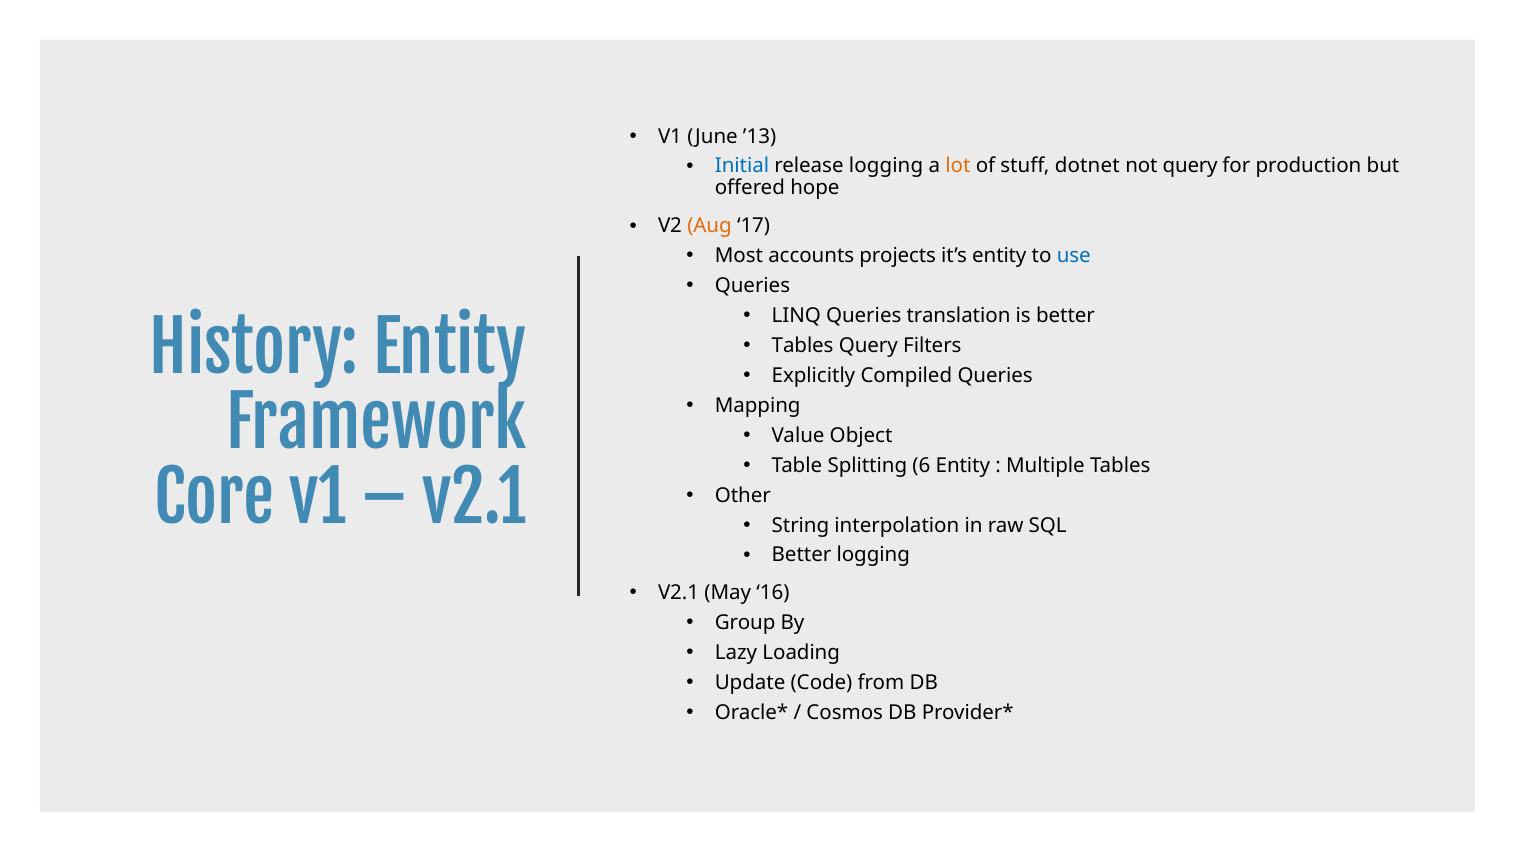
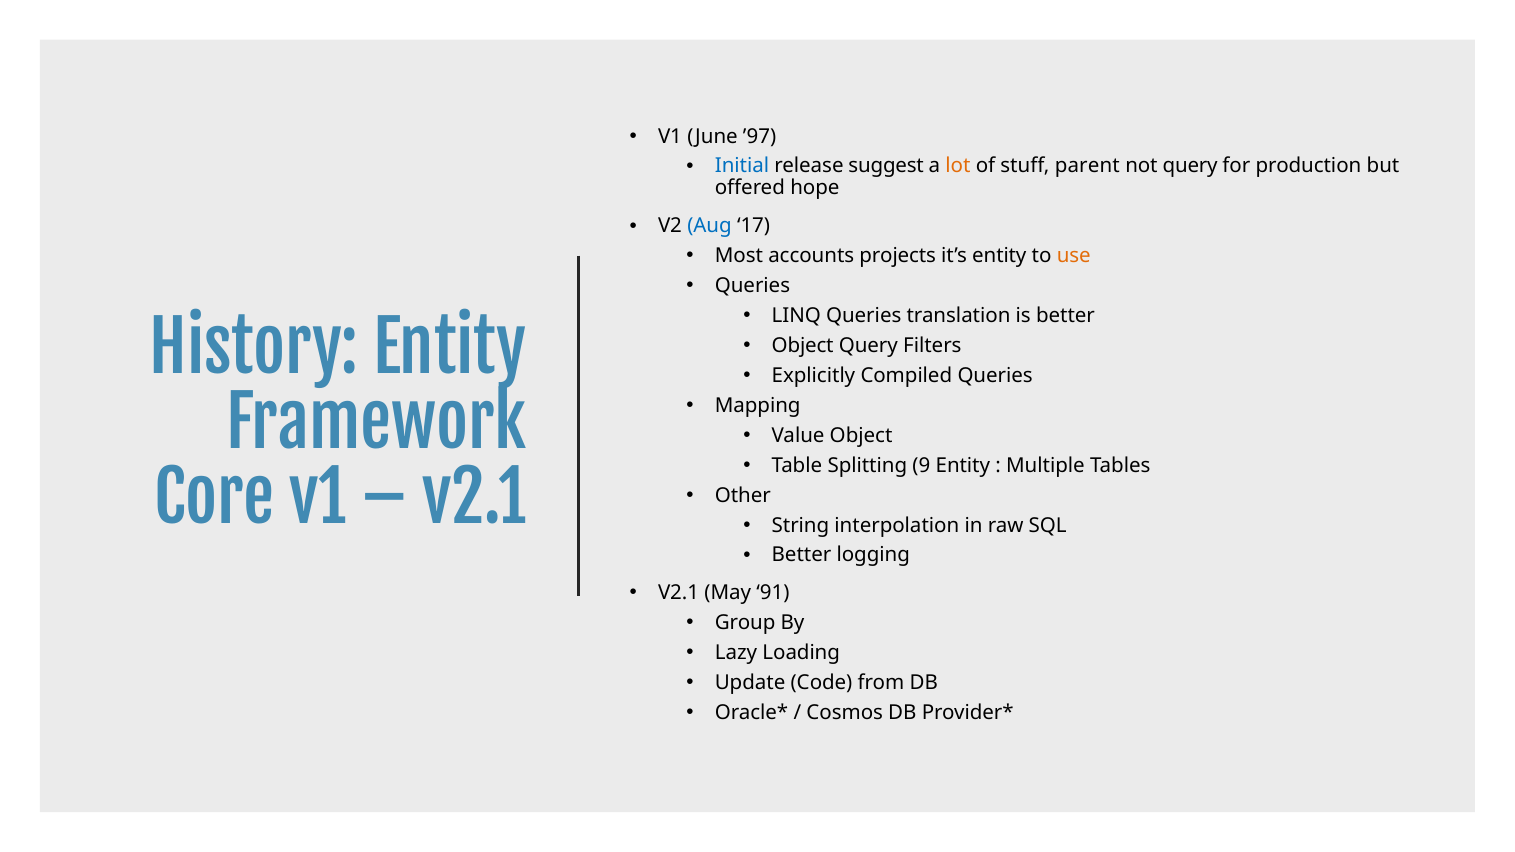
’13: ’13 -> ’97 (760, 136)
release logging: logging -> suggest (886, 166)
dotnet: dotnet -> parent (1087, 166)
Aug colour: orange -> blue (709, 226)
use colour: blue -> orange (1074, 256)
Tables: Tables -> Object (803, 346)
6: 6 -> 9 (921, 466)
16: 16 -> 91 (773, 593)
